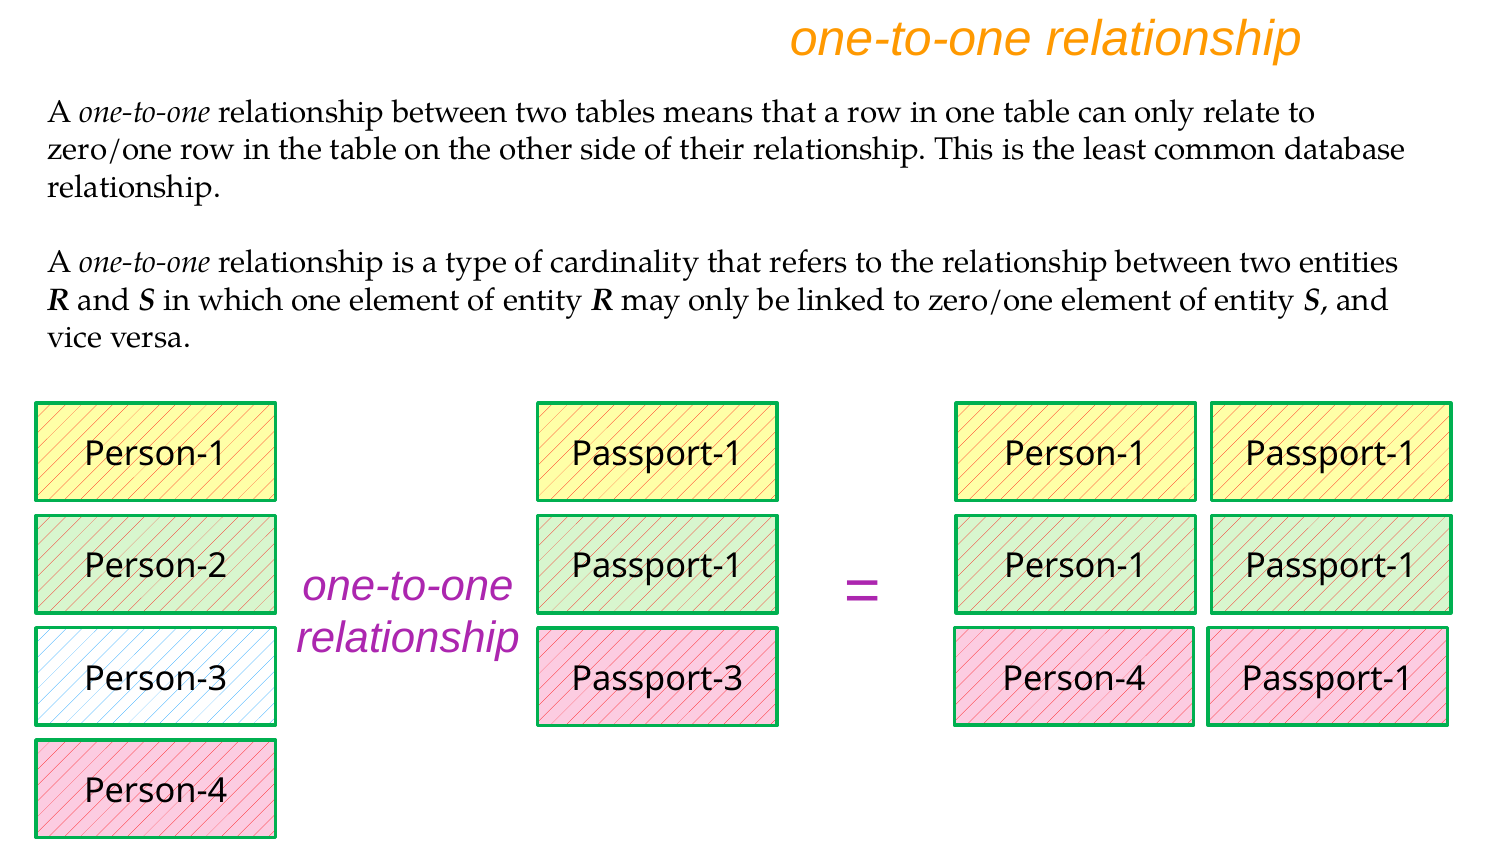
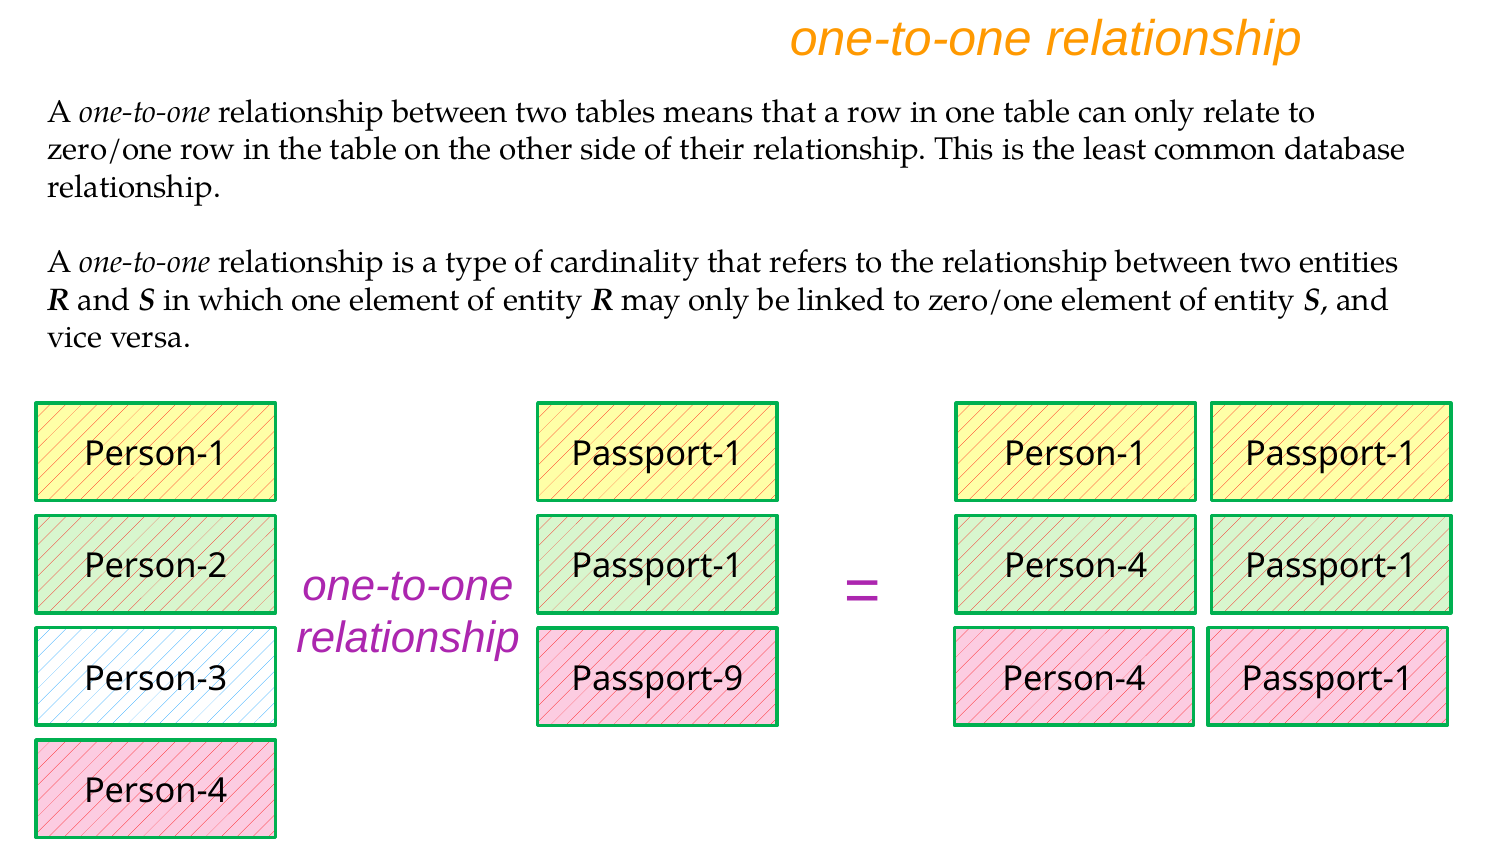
Person-2 Passport-1 Person-1: Person-1 -> Person-4 (1076, 567)
Passport-3: Passport-3 -> Passport-9 (657, 680)
